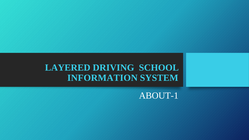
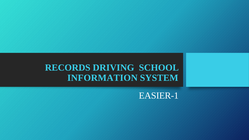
LAYERED: LAYERED -> RECORDS (68, 68)
ABOUT-1: ABOUT-1 -> EASIER-1 (159, 96)
